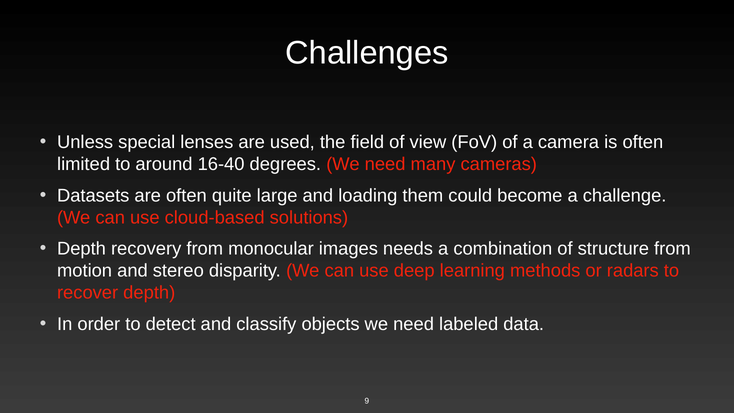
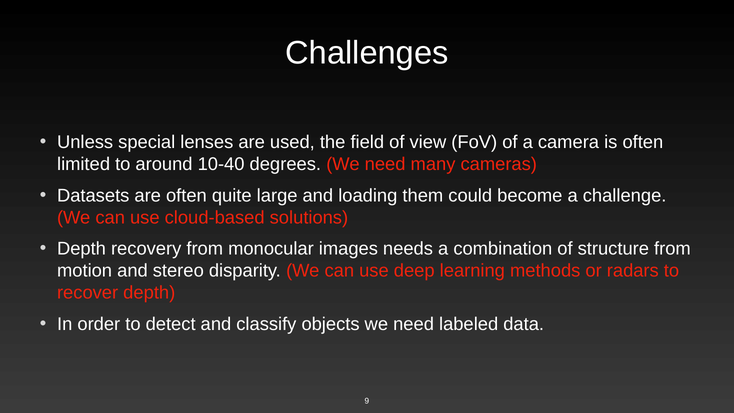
16-40: 16-40 -> 10-40 (221, 164)
